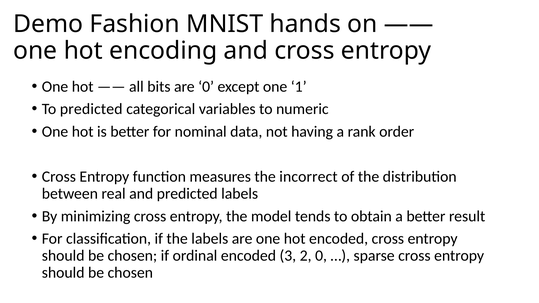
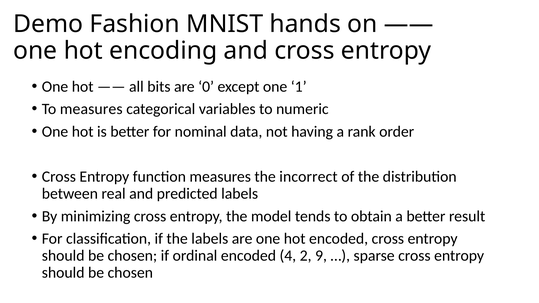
To predicted: predicted -> measures (91, 109)
3: 3 -> 4 (288, 256)
2 0: 0 -> 9 (321, 256)
